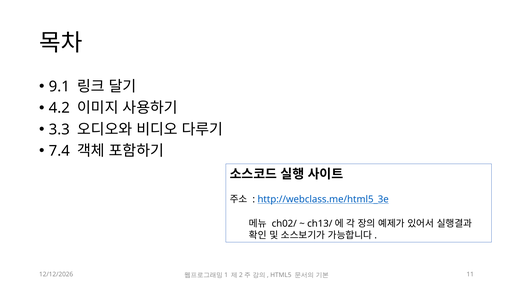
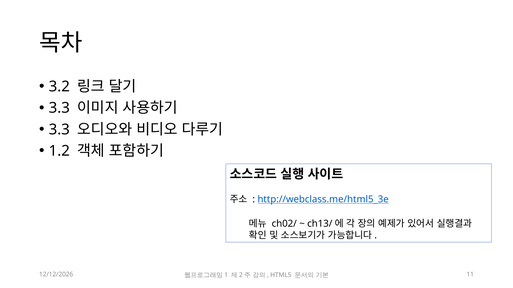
9.1: 9.1 -> 3.2 (59, 87)
4.2: 4.2 -> 3.3 (59, 108)
7.4: 7.4 -> 1.2 (59, 151)
